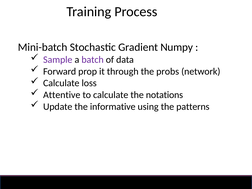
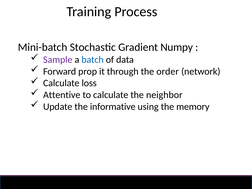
batch colour: purple -> blue (93, 60)
probs: probs -> order (168, 71)
notations: notations -> neighbor (164, 95)
patterns: patterns -> memory (193, 107)
